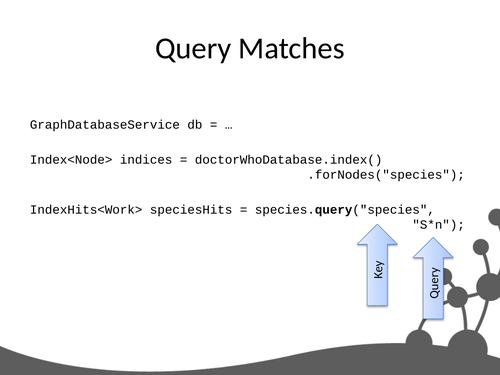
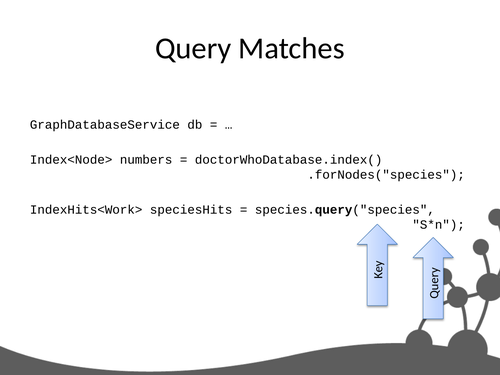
indices: indices -> numbers (146, 160)
